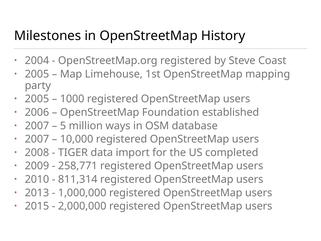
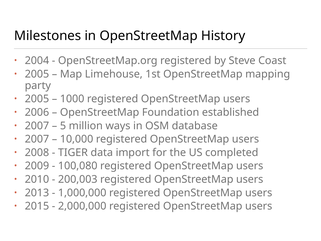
258,771: 258,771 -> 100,080 (78, 166)
811,314: 811,314 -> 200,003 (78, 179)
